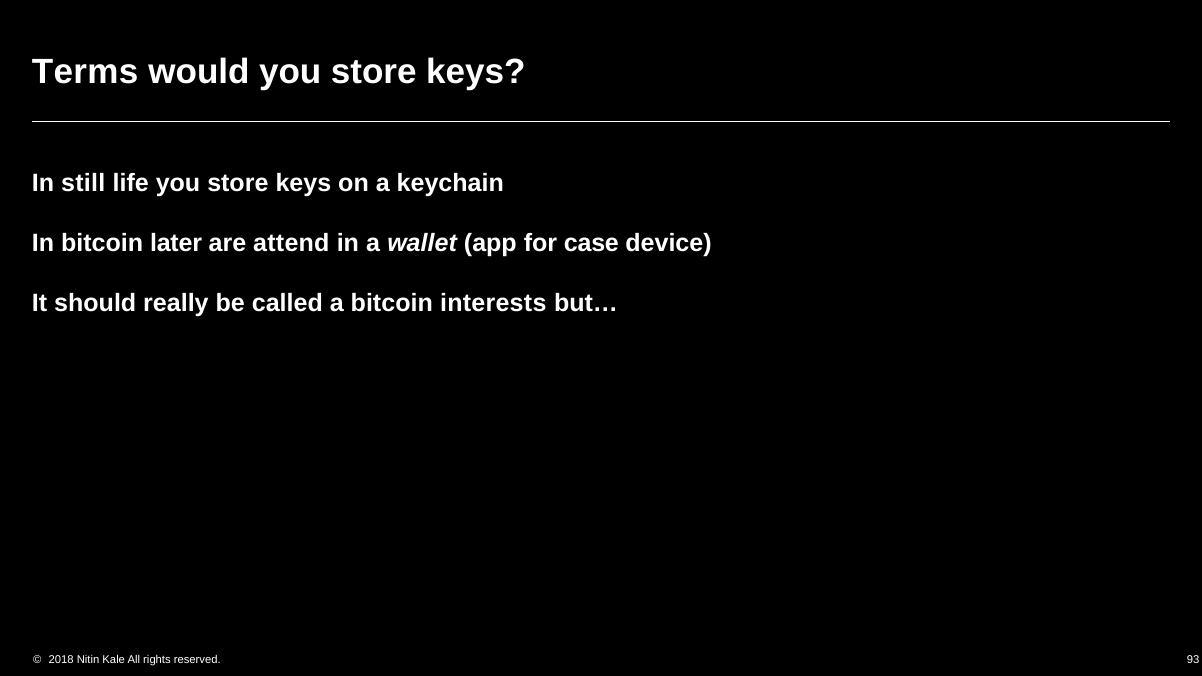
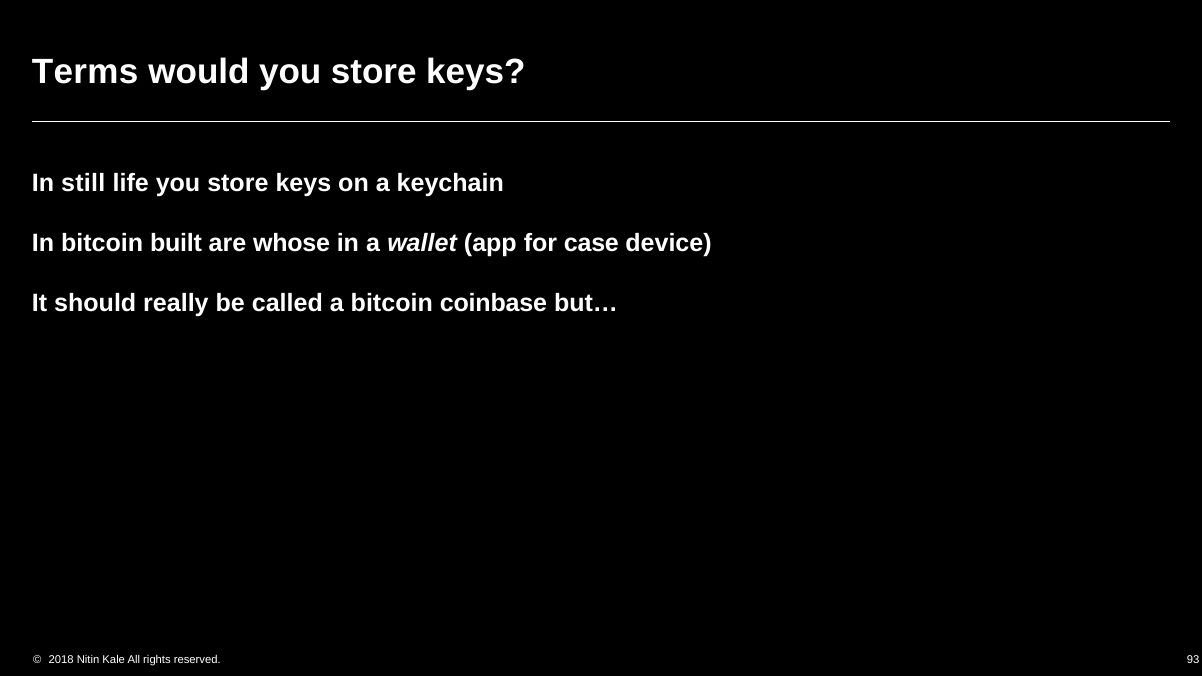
later: later -> built (176, 244)
attend: attend -> whose (292, 244)
interests: interests -> coinbase (493, 304)
